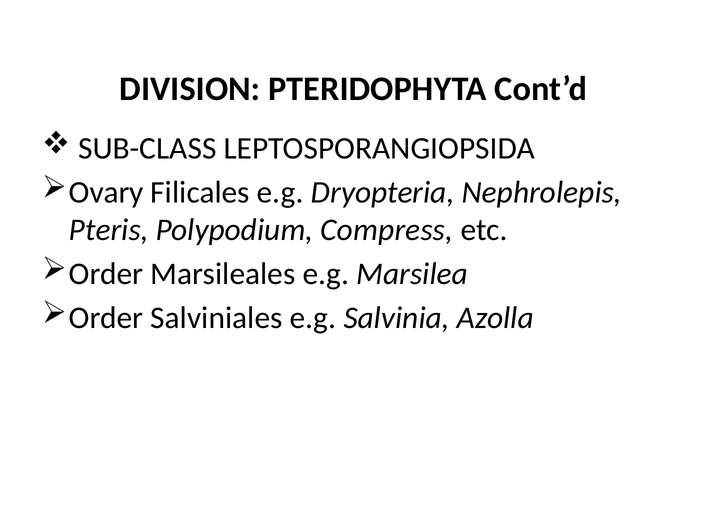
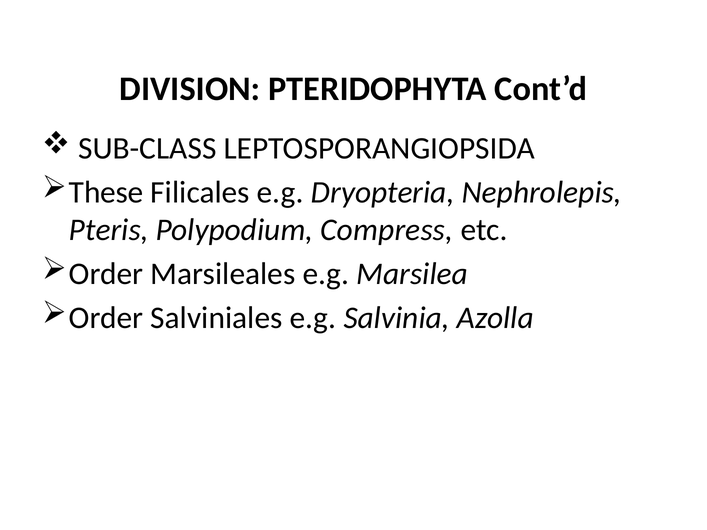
Ovary: Ovary -> These (106, 192)
